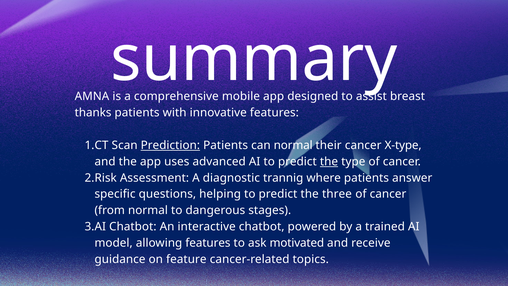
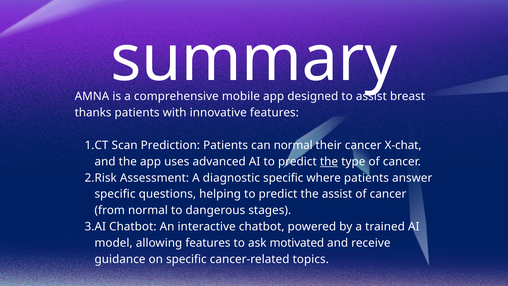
Prediction underline: present -> none (170, 145)
X-type: X-type -> X-chat (403, 145)
diagnostic trannig: trannig -> specific (283, 178)
the three: three -> assist (337, 194)
on feature: feature -> specific (186, 259)
